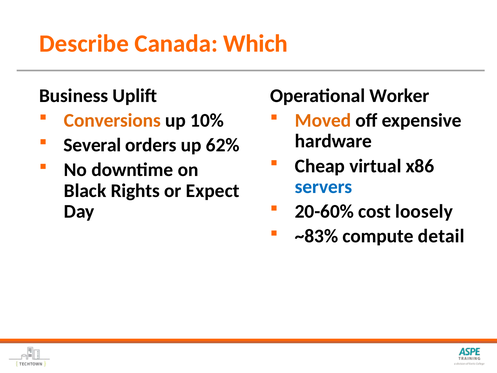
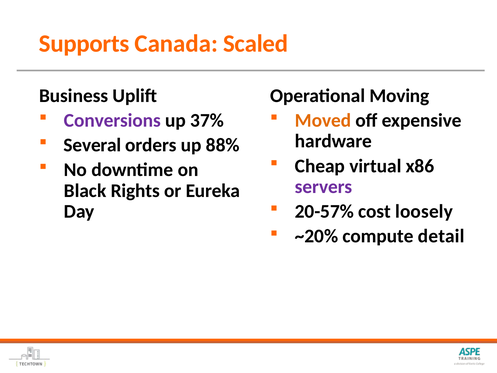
Describe: Describe -> Supports (84, 44)
Which: Which -> Scaled (256, 44)
Worker: Worker -> Moving (399, 96)
Conversions colour: orange -> purple (112, 120)
10%: 10% -> 37% (207, 120)
62%: 62% -> 88% (223, 145)
servers colour: blue -> purple (324, 187)
Expect: Expect -> Eureka (213, 191)
20-60%: 20-60% -> 20-57% (324, 211)
~83%: ~83% -> ~20% (317, 236)
